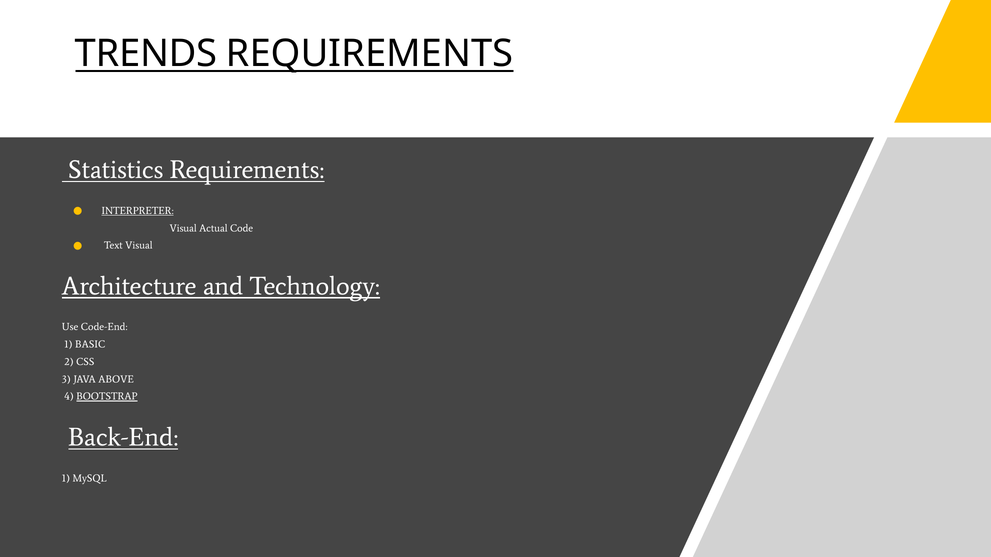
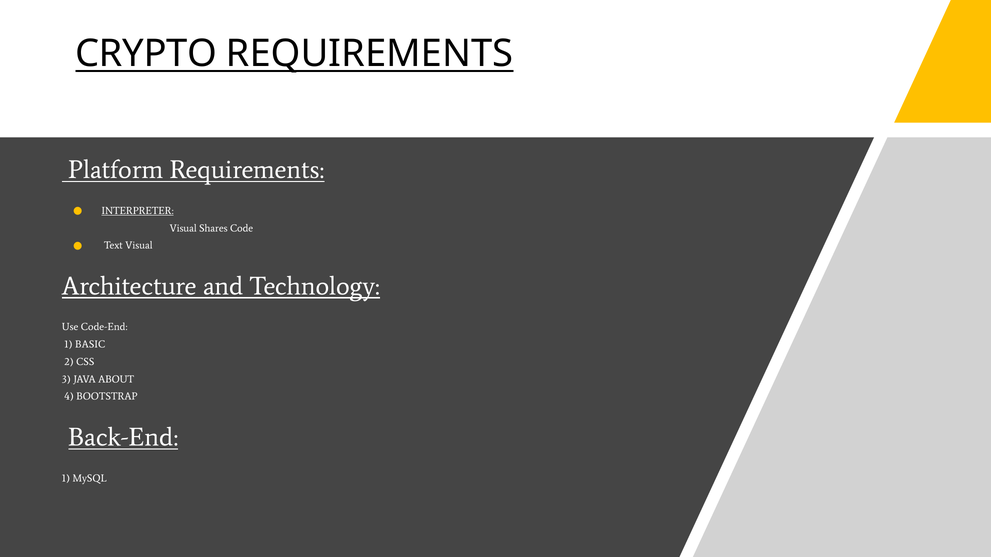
TRENDS: TRENDS -> CRYPTO (146, 54)
Statistics: Statistics -> Platform (116, 170)
Actual: Actual -> Shares (213, 228)
ABOVE: ABOVE -> ABOUT (116, 379)
BOOTSTRAP underline: present -> none (107, 397)
